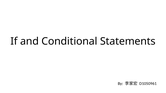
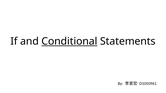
Conditional underline: none -> present (69, 41)
